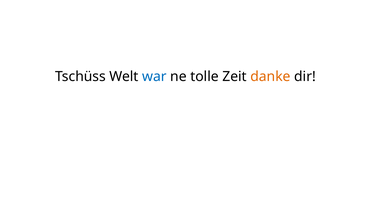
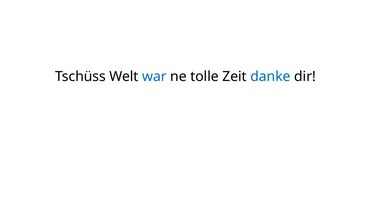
danke colour: orange -> blue (270, 77)
